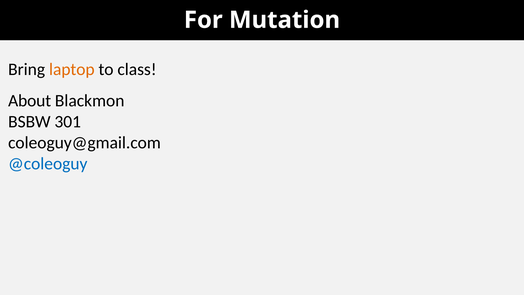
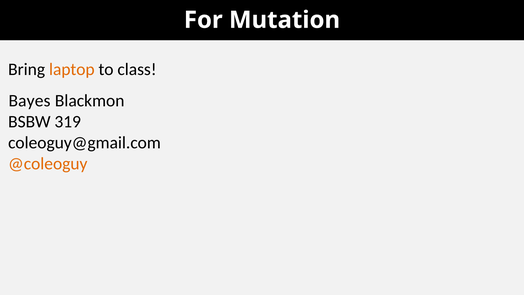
About: About -> Bayes (29, 101)
301: 301 -> 319 (68, 122)
@coleoguy colour: blue -> orange (48, 164)
